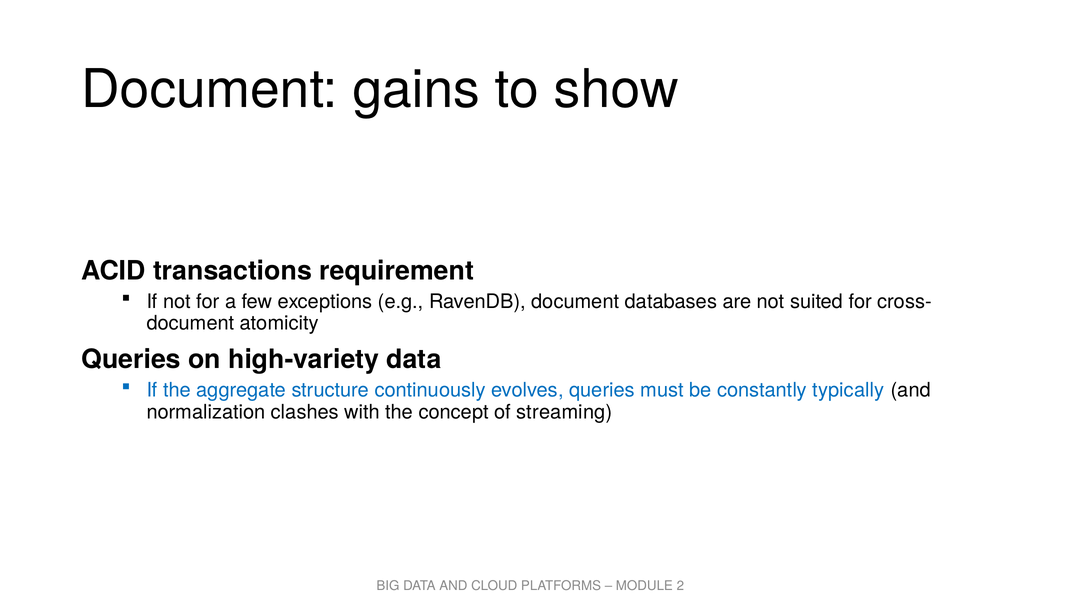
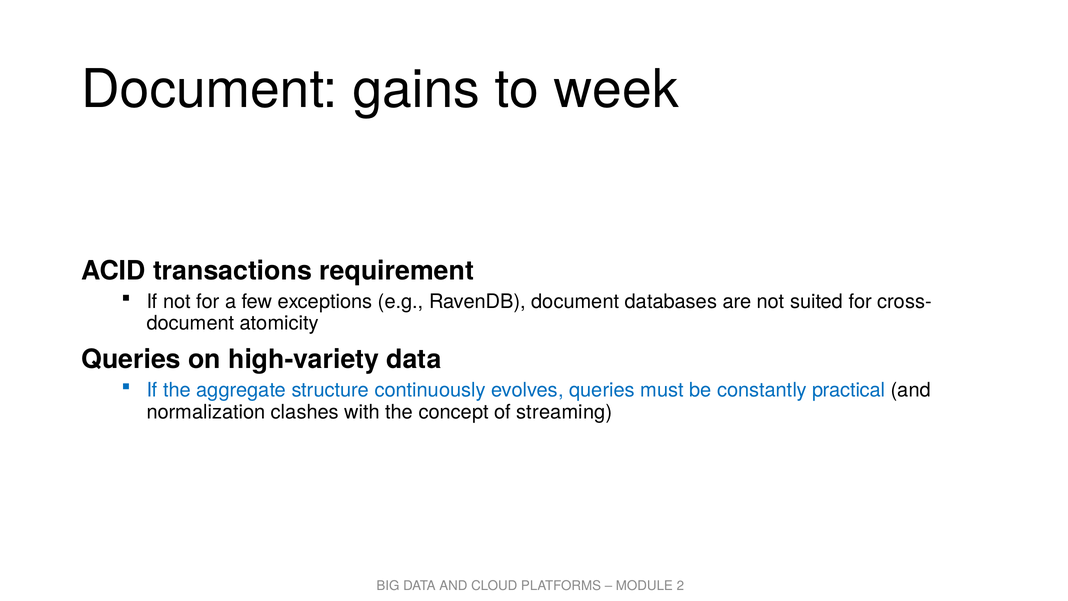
show: show -> week (616, 90)
typically: typically -> practical (849, 390)
